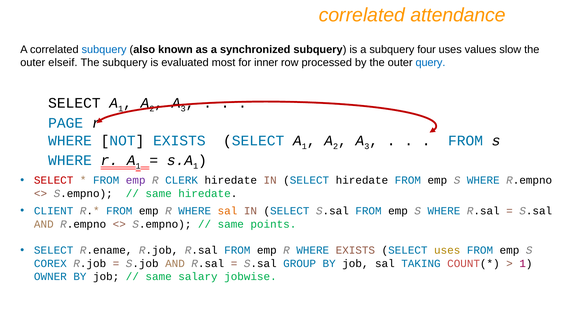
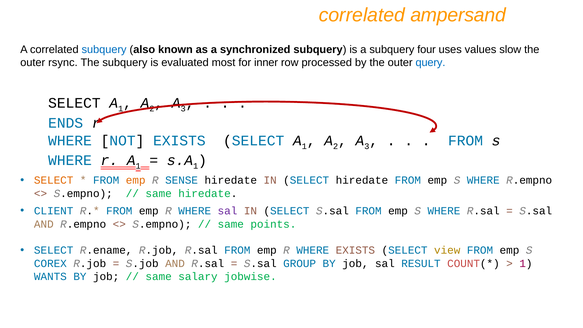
attendance: attendance -> ampersand (458, 15)
elseif: elseif -> rsync (63, 63)
PAGE: PAGE -> ENDS (66, 123)
SELECT colour: red -> orange (54, 180)
emp colour: purple -> orange (136, 180)
CLERK: CLERK -> SENSE (182, 180)
sal colour: orange -> purple (227, 211)
SELECT uses: uses -> view (447, 250)
TAKING: TAKING -> RESULT (421, 263)
OWNER: OWNER -> WANTS (50, 277)
